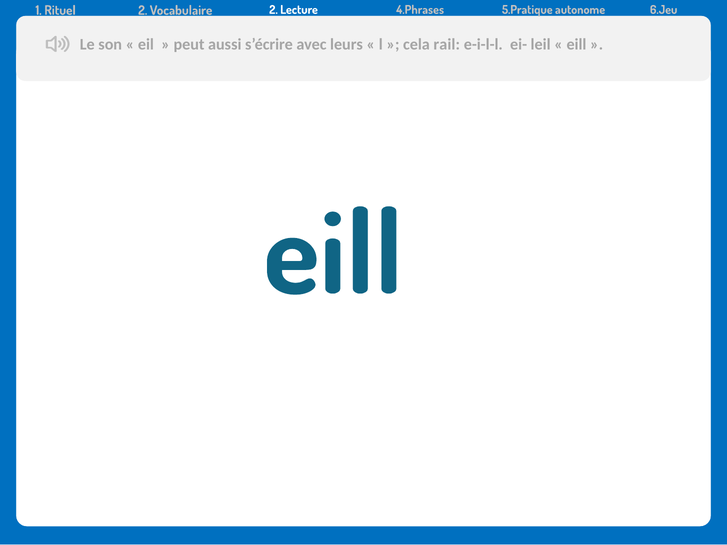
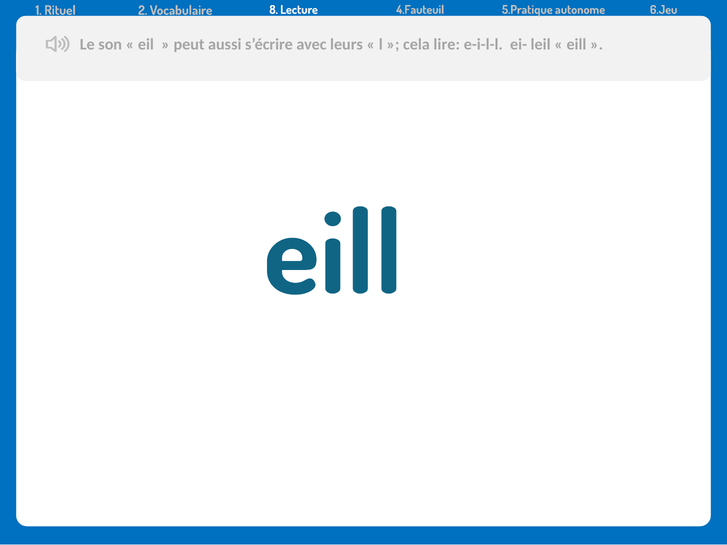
Vocabulaire 2: 2 -> 8 (274, 10)
4.Phrases: 4.Phrases -> 4.Fauteuil (420, 10)
rail: rail -> lire (447, 45)
